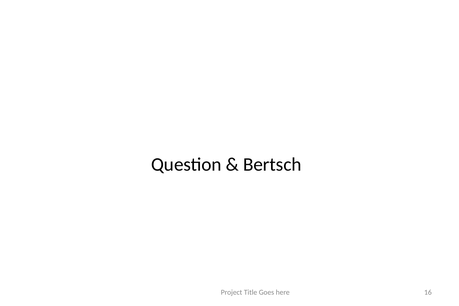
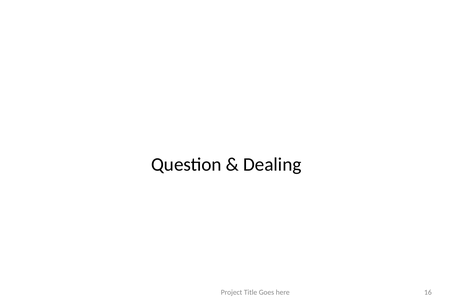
Bertsch: Bertsch -> Dealing (272, 164)
